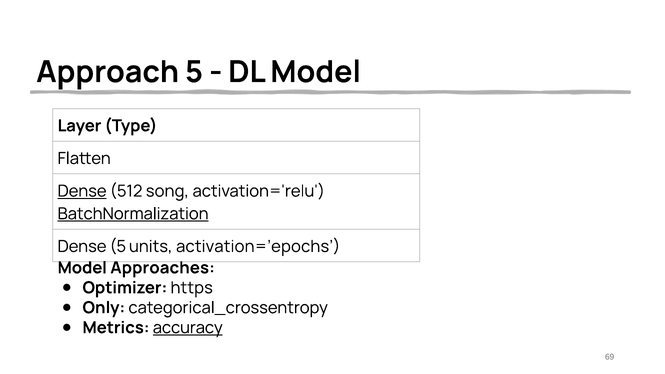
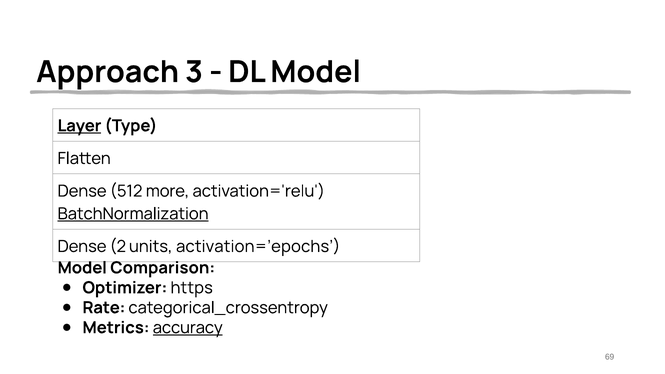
Approach 5: 5 -> 3 (194, 72)
Layer underline: none -> present (79, 126)
Dense underline: present -> none (82, 191)
song: song -> more (168, 191)
Dense 5: 5 -> 2 (118, 246)
Approaches: Approaches -> Comparison (163, 268)
Only: Only -> Rate (104, 308)
